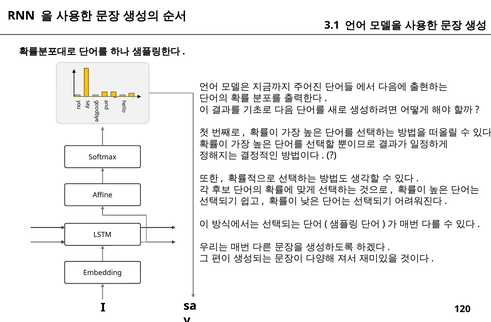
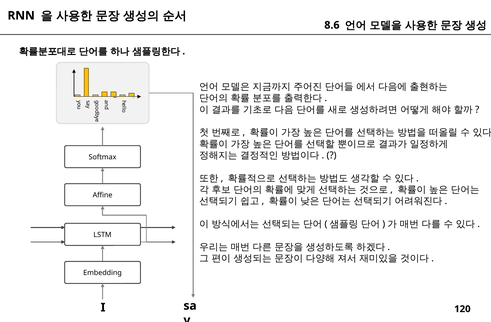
3.1: 3.1 -> 8.6 (332, 25)
